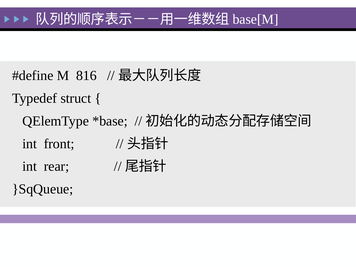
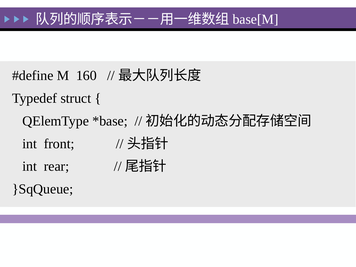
816: 816 -> 160 (86, 76)
